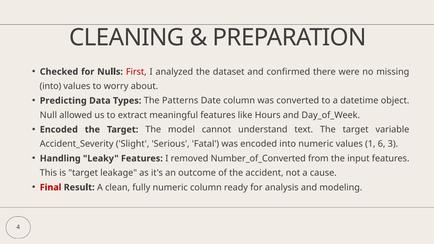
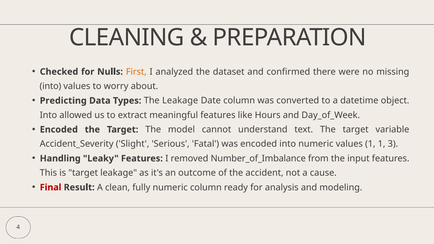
First colour: red -> orange (136, 72)
The Patterns: Patterns -> Leakage (180, 101)
Null: Null -> Into (48, 115)
1 6: 6 -> 1 (382, 144)
Number_of_Converted: Number_of_Converted -> Number_of_Imbalance (258, 159)
